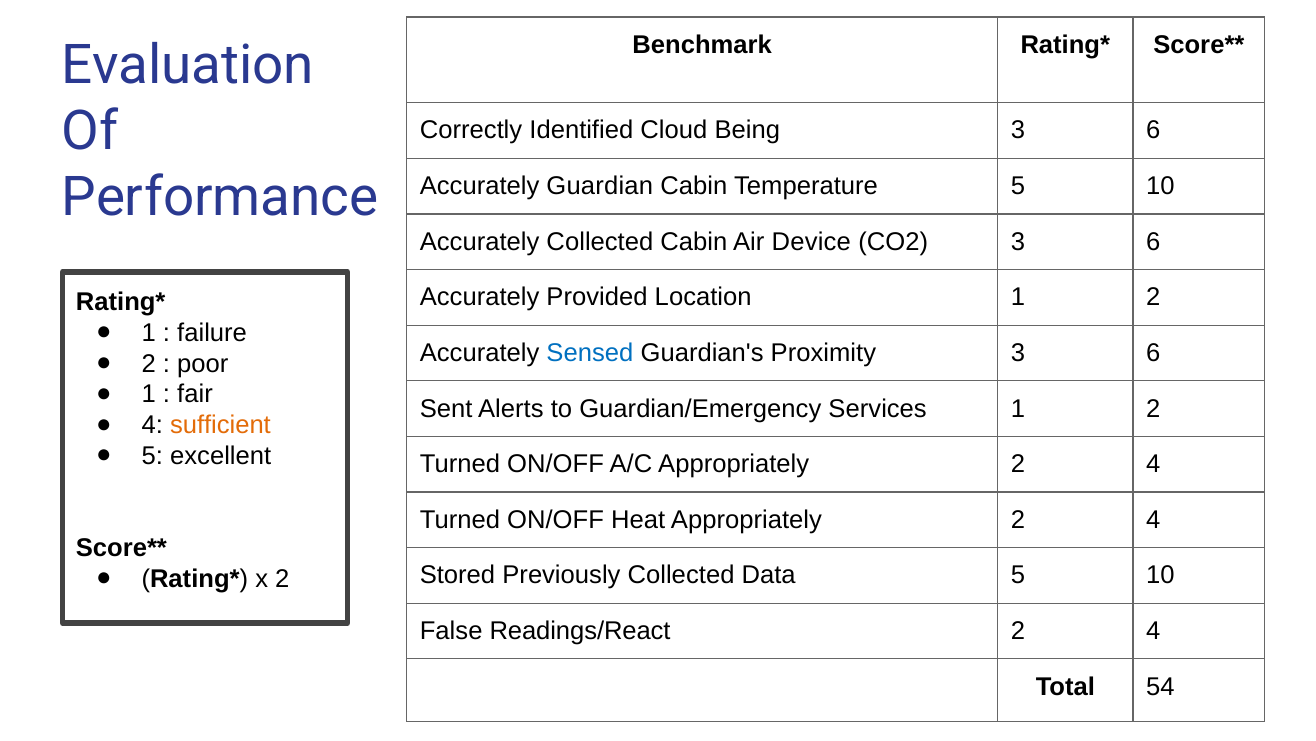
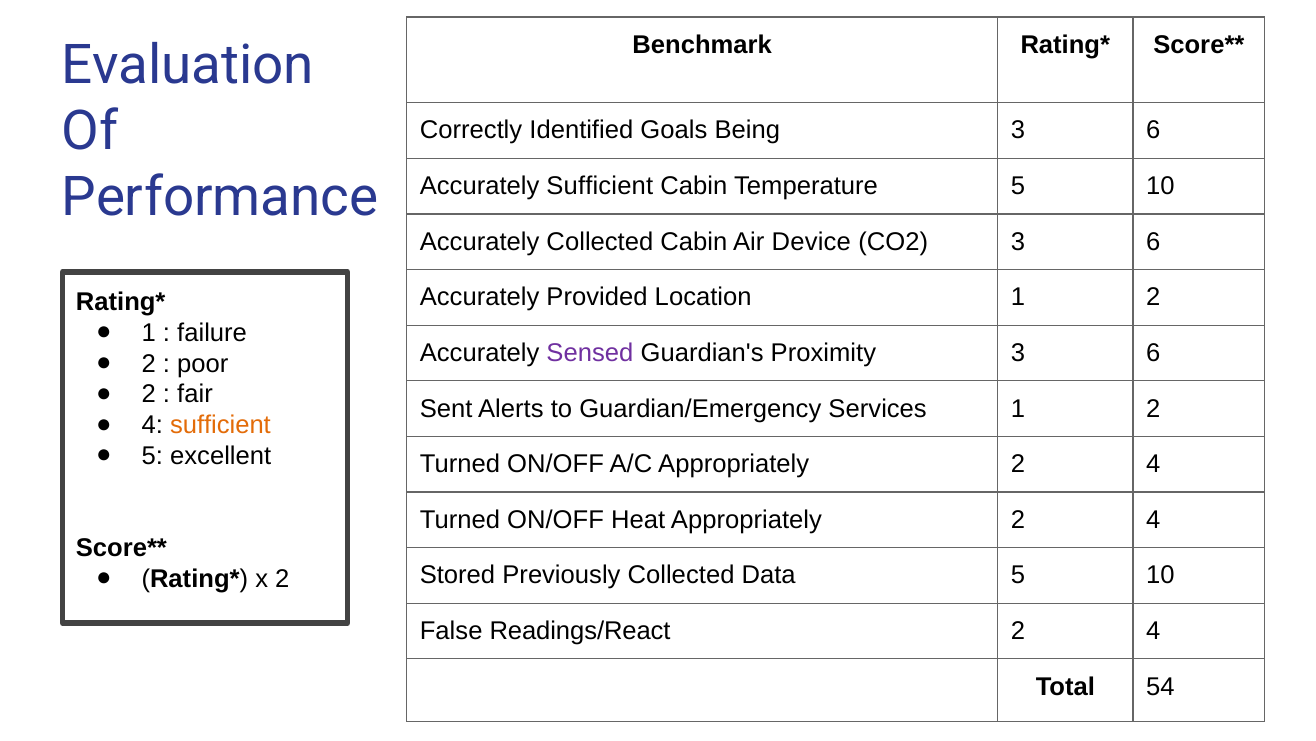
Cloud: Cloud -> Goals (674, 130)
Accurately Guardian: Guardian -> Sufficient (600, 186)
Sensed colour: blue -> purple (590, 353)
1: 1 -> 2 (149, 394)
